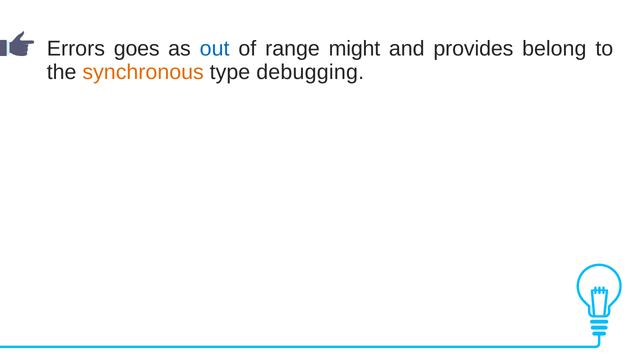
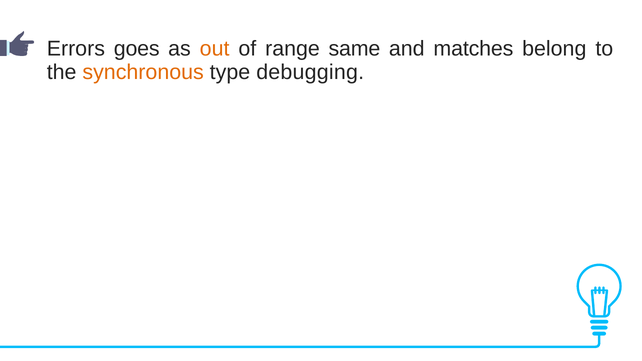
out colour: blue -> orange (215, 49)
might: might -> same (354, 49)
provides: provides -> matches (473, 49)
